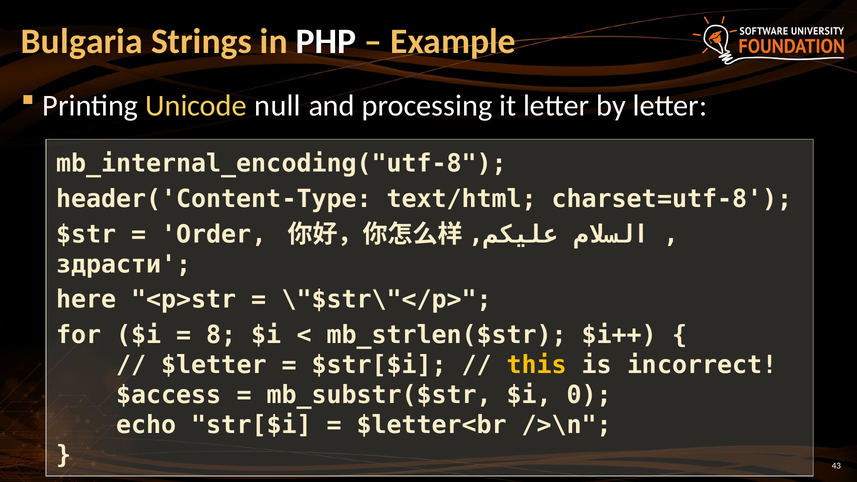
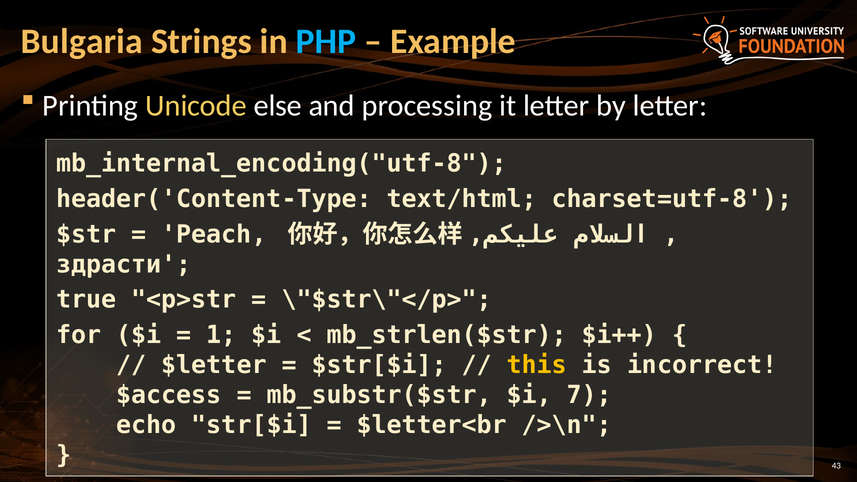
PHP colour: white -> light blue (326, 42)
null: null -> else (278, 106)
Order: Order -> Peach (214, 234)
here: here -> true (86, 300)
8: 8 -> 1 (221, 335)
0: 0 -> 7 (589, 395)
